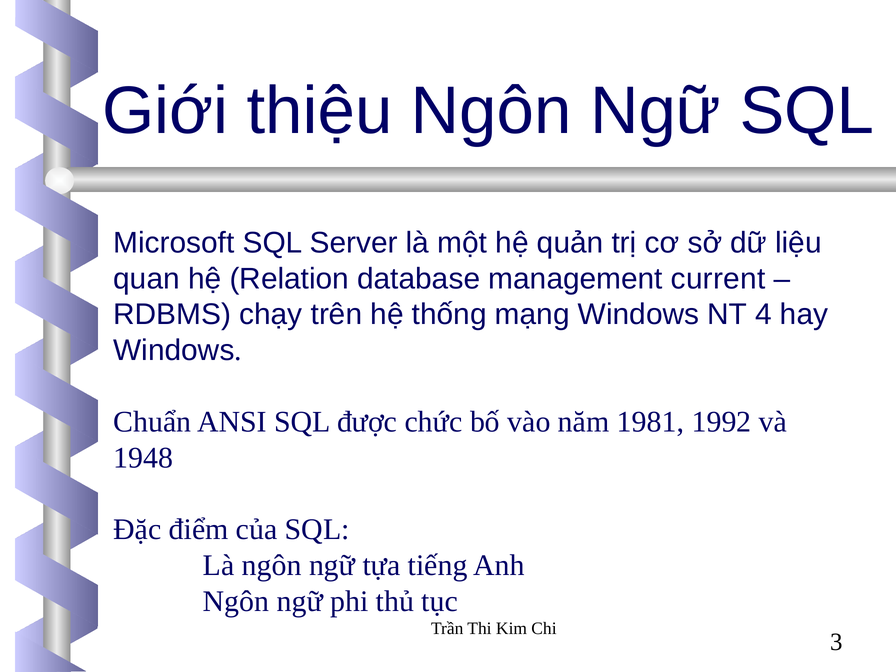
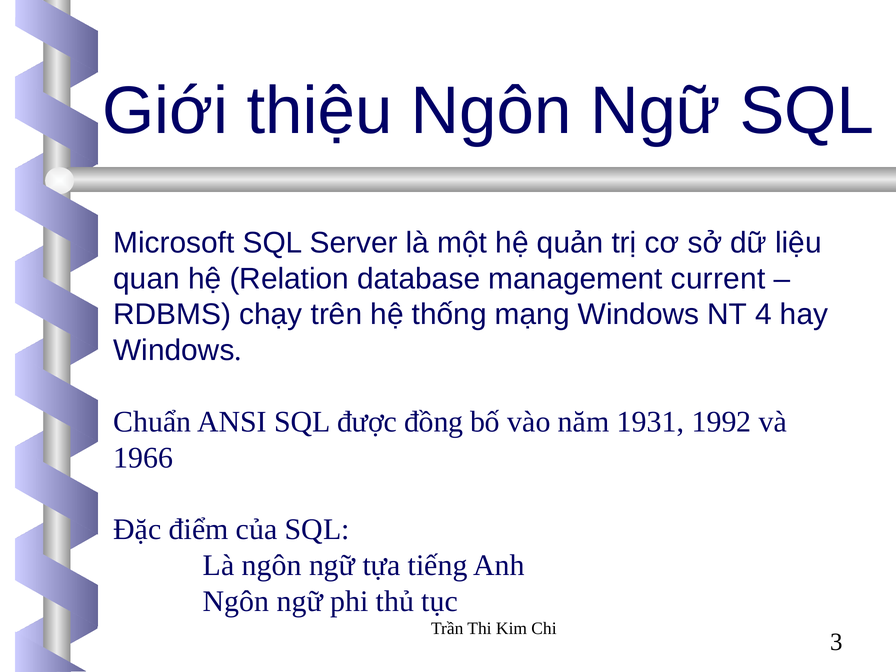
chức: chức -> đồng (434, 422)
1981: 1981 -> 1931 (651, 422)
1948: 1948 -> 1966 (143, 458)
